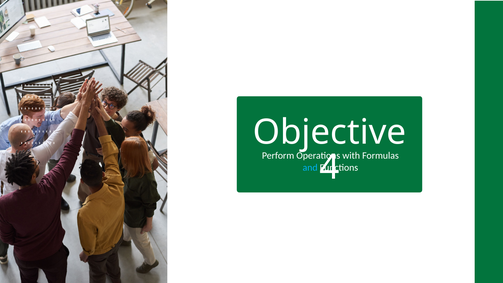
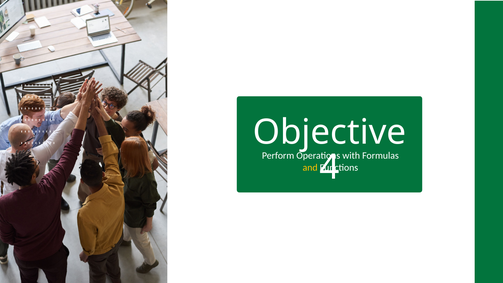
and colour: light blue -> yellow (310, 167)
